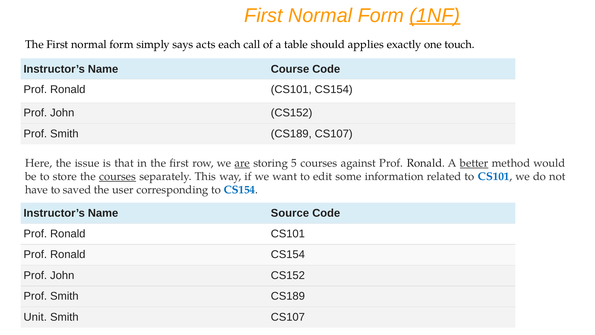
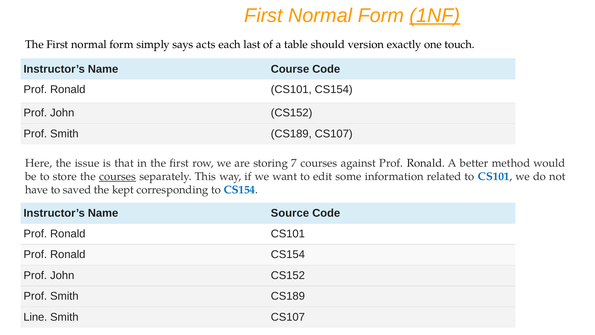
call: call -> last (252, 45)
applies: applies -> version (366, 45)
are underline: present -> none (242, 163)
5: 5 -> 7 (294, 163)
better underline: present -> none (474, 163)
user: user -> kept (123, 190)
Unit: Unit -> Line (35, 317)
